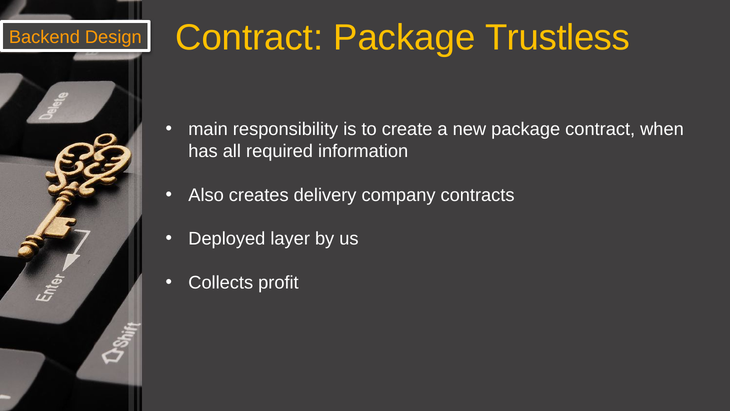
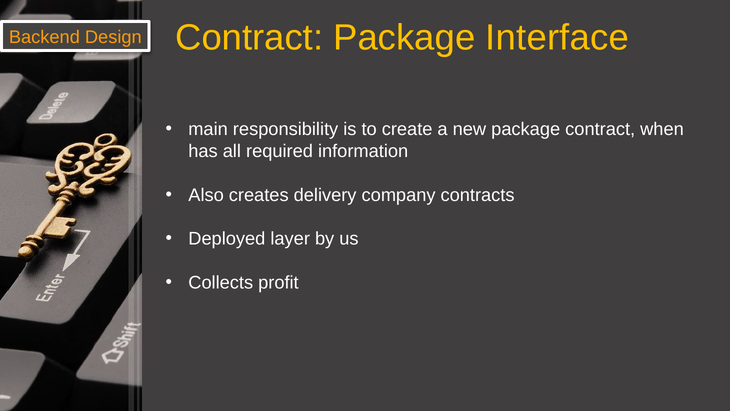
Trustless: Trustless -> Interface (557, 38)
